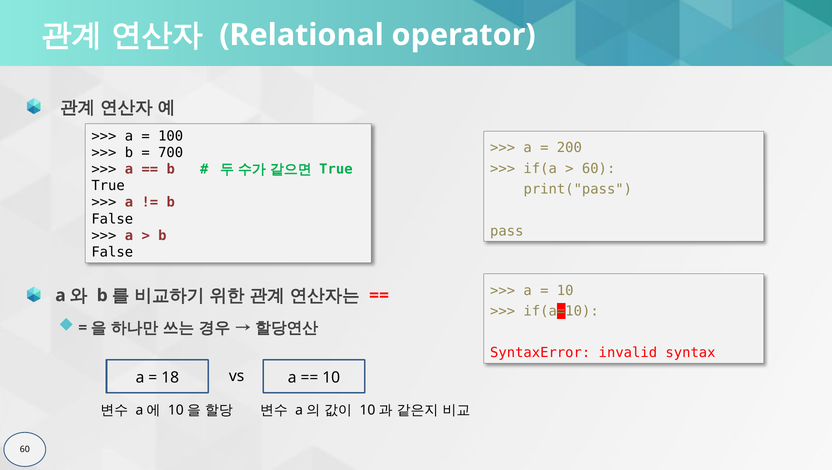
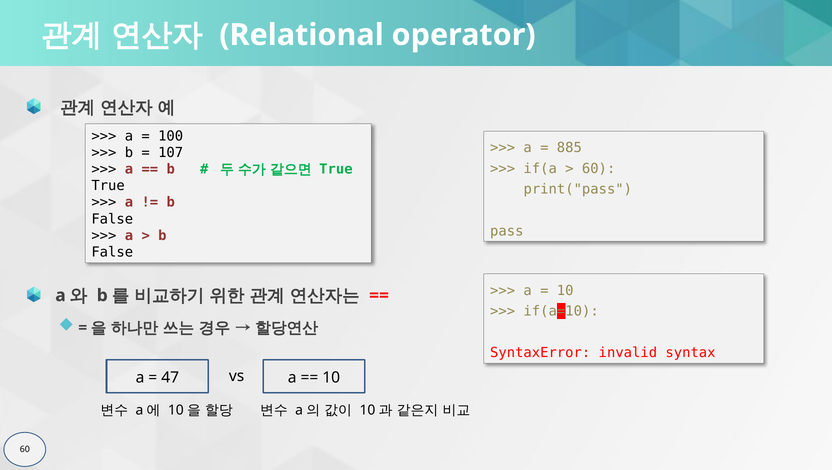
200: 200 -> 885 (569, 148)
700: 700 -> 107 (171, 153)
18: 18 -> 47 (170, 378)
